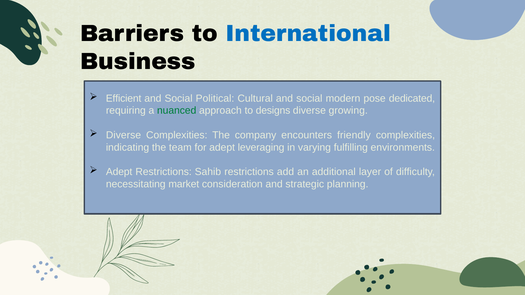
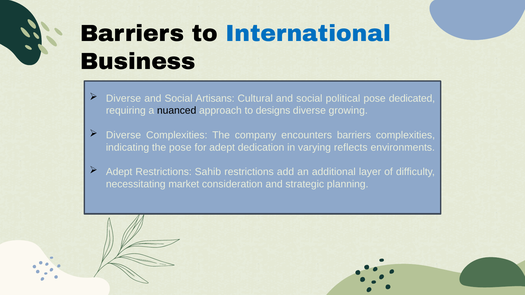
Efficient: Efficient -> Diverse (124, 98)
Political: Political -> Artisans (215, 98)
modern: modern -> political (343, 98)
nuanced colour: green -> black (177, 111)
encounters friendly: friendly -> barriers (354, 135)
the team: team -> pose (180, 147)
leveraging: leveraging -> dedication (261, 147)
fulfilling: fulfilling -> reflects (351, 147)
